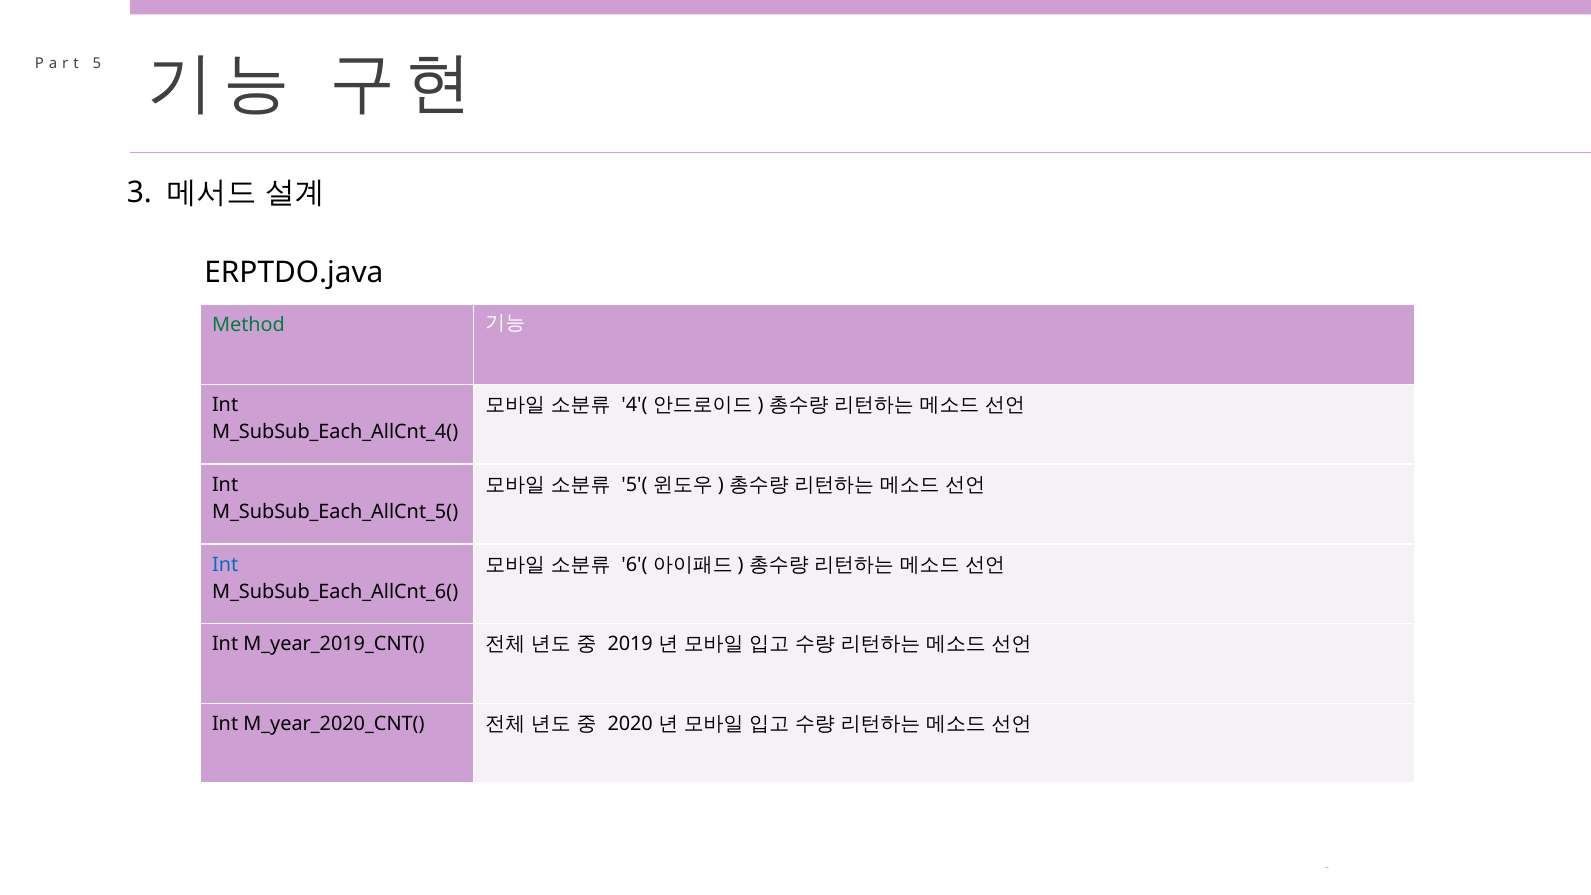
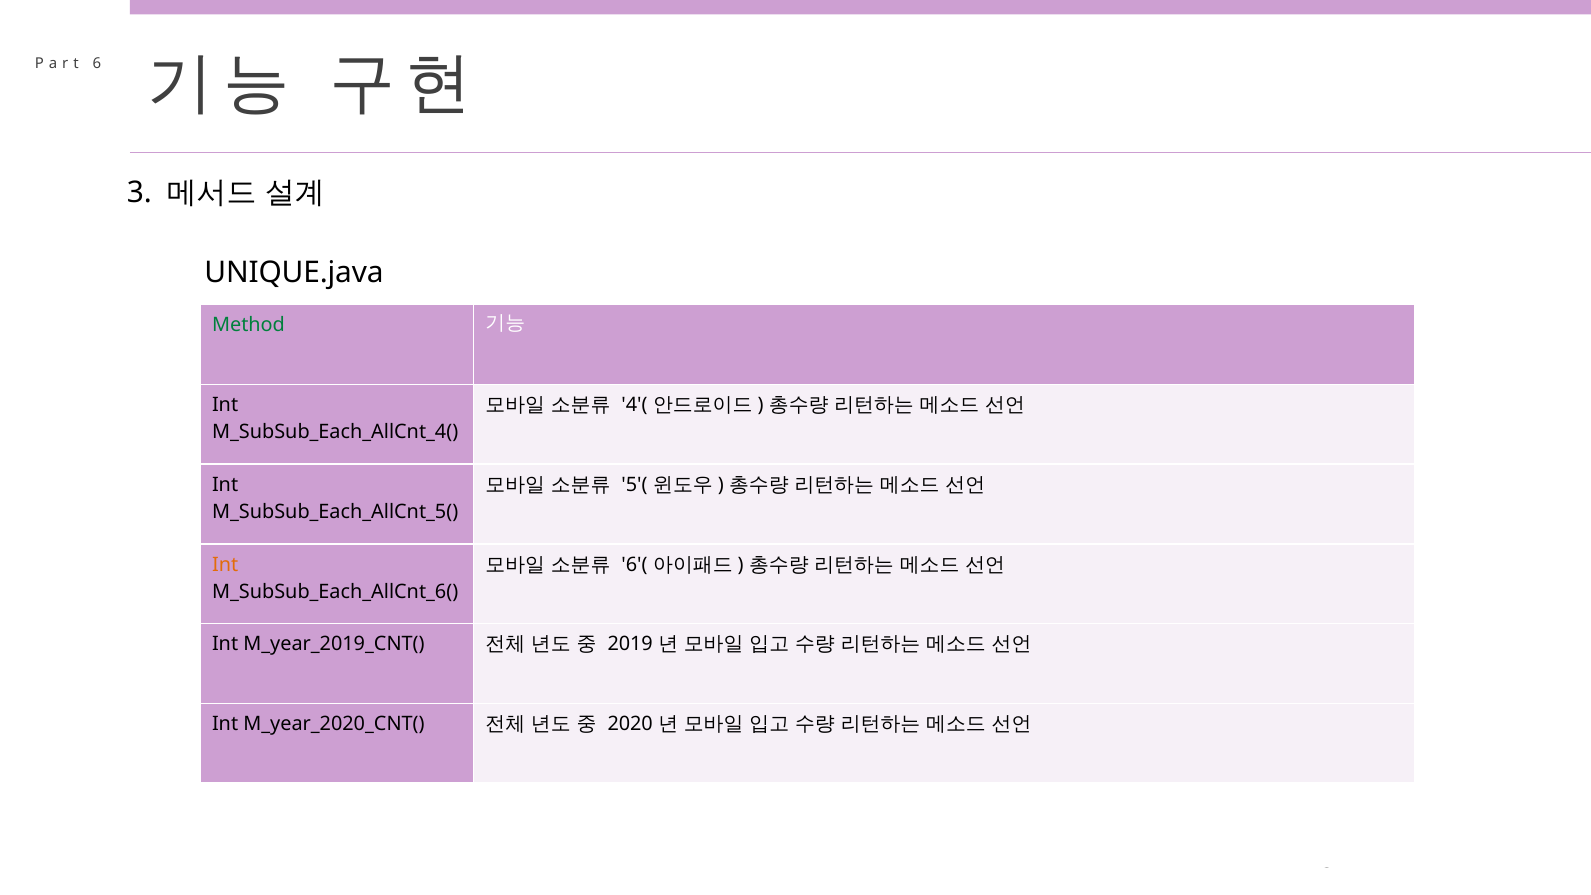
5: 5 -> 6 (97, 63)
ERPTDO.java: ERPTDO.java -> UNIQUE.java (294, 273)
Int colour: blue -> orange (225, 564)
